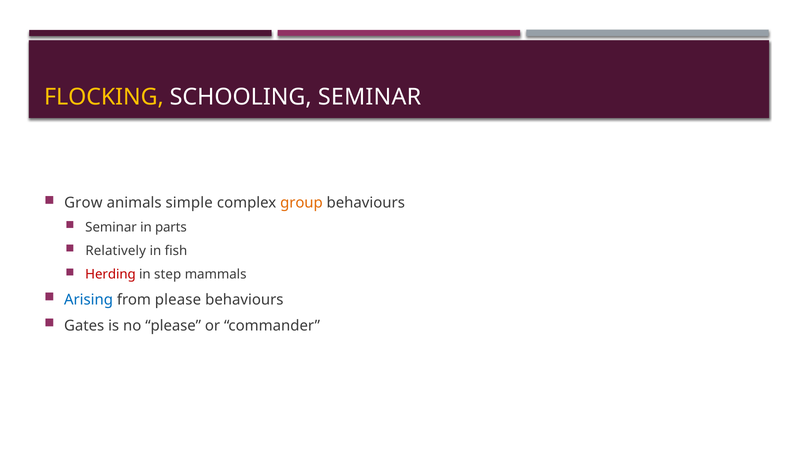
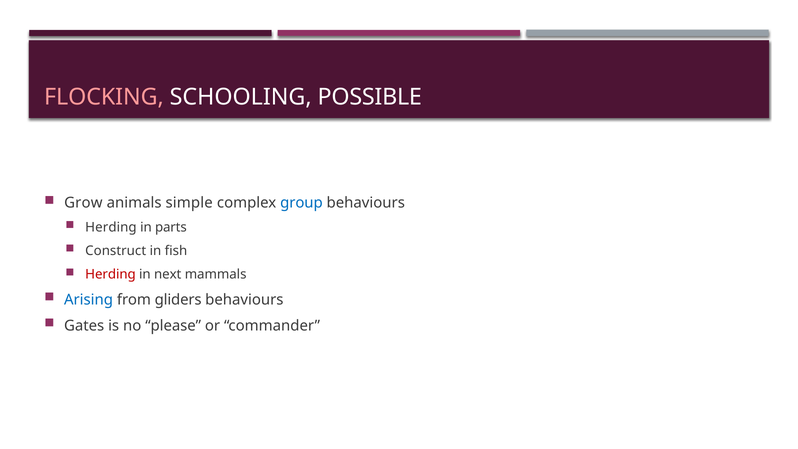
FLOCKING colour: yellow -> pink (104, 97)
SCHOOLING SEMINAR: SEMINAR -> POSSIBLE (370, 97)
group colour: orange -> blue (301, 203)
Seminar: Seminar -> Herding (111, 227)
Relatively: Relatively -> Construct (116, 251)
step: step -> next (168, 274)
from please: please -> gliders (178, 300)
